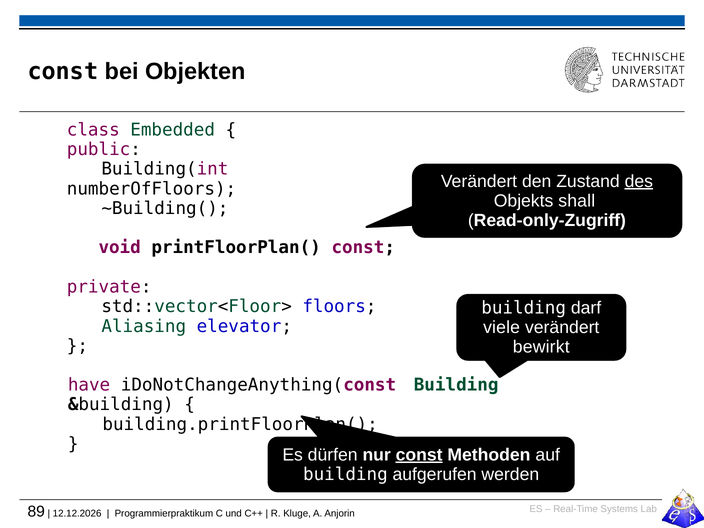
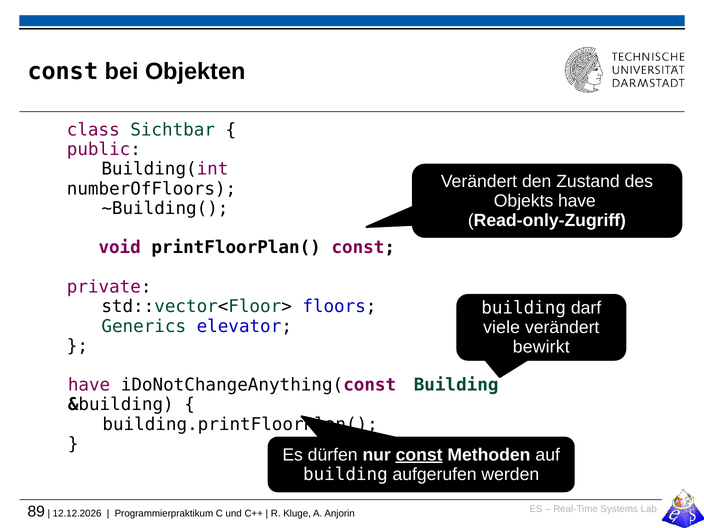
Embedded: Embedded -> Sichtbar (173, 130)
des underline: present -> none (639, 181)
Objekts shall: shall -> have (577, 201)
Aliasing: Aliasing -> Generics (144, 326)
